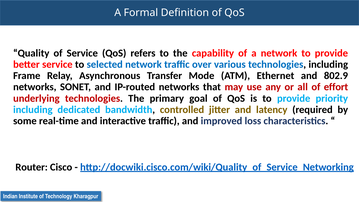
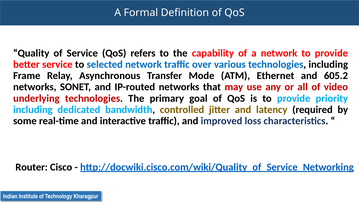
802.9: 802.9 -> 605.2 (336, 76)
effort: effort -> video (336, 87)
